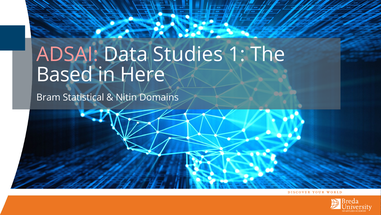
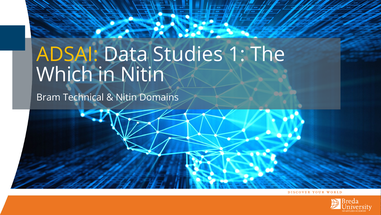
ADSAI colour: pink -> yellow (67, 54)
Based: Based -> Which (65, 74)
in Here: Here -> Nitin (143, 74)
Statistical: Statistical -> Technical (83, 97)
